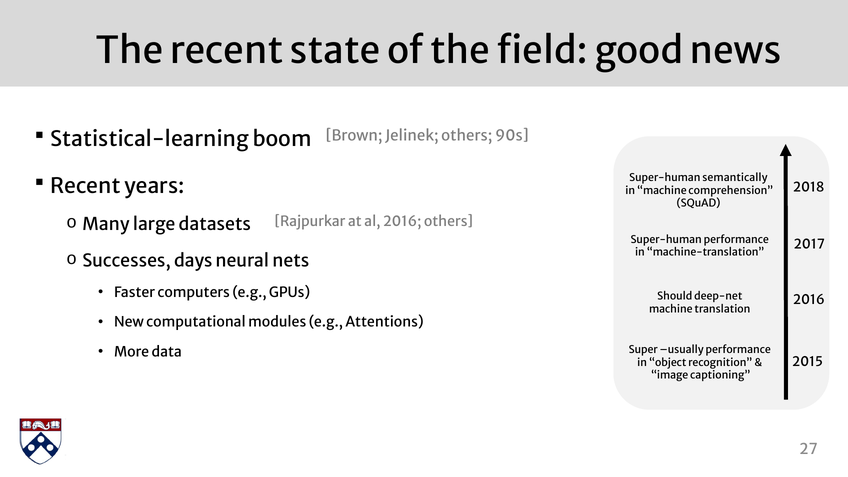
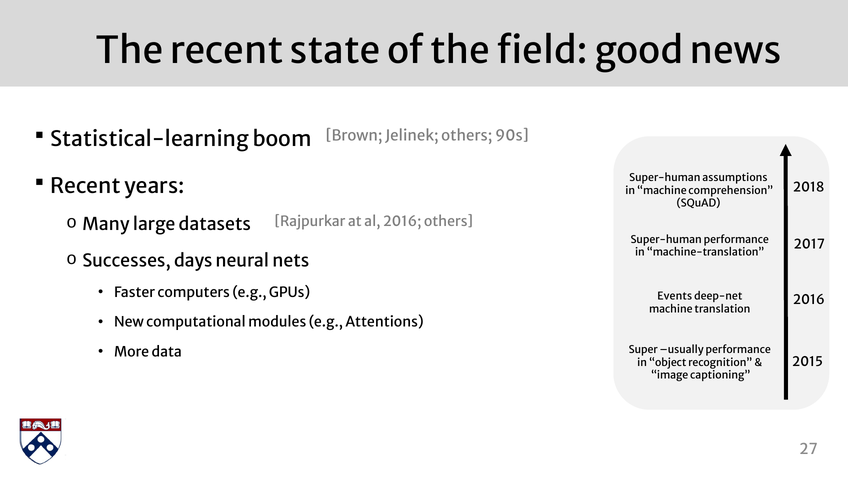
semantically: semantically -> assumptions (735, 178)
Should: Should -> Events (675, 296)
